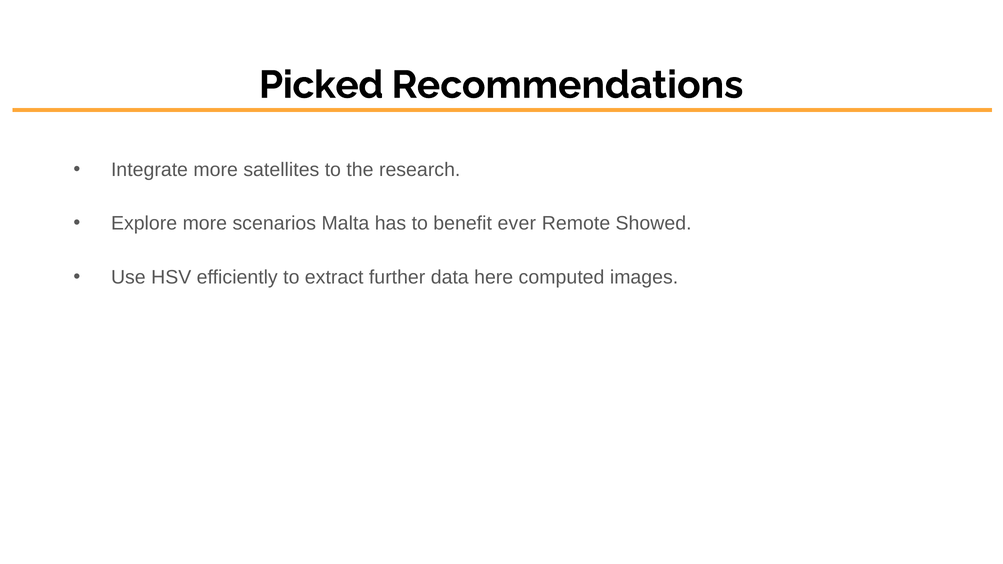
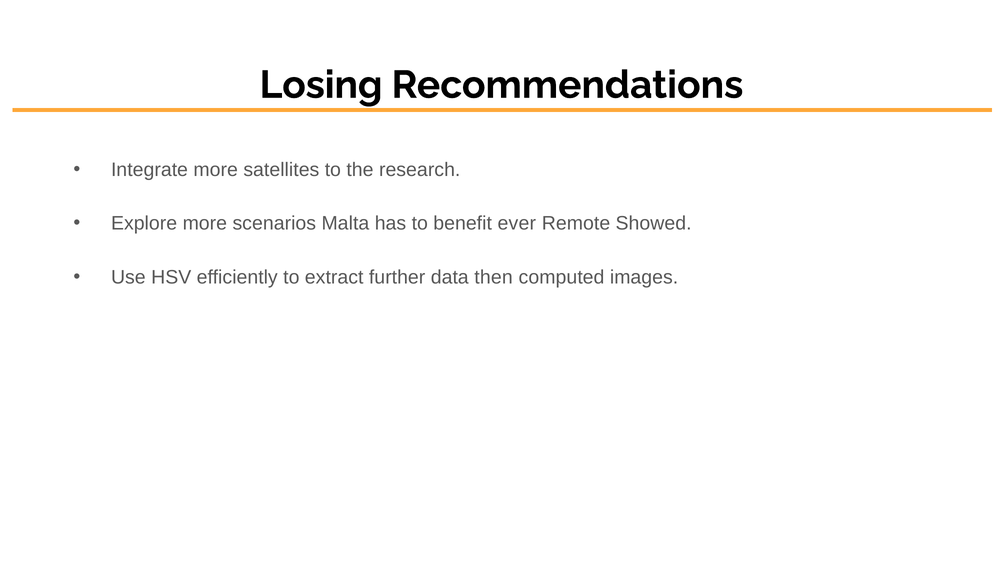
Picked: Picked -> Losing (321, 85)
here: here -> then (494, 277)
